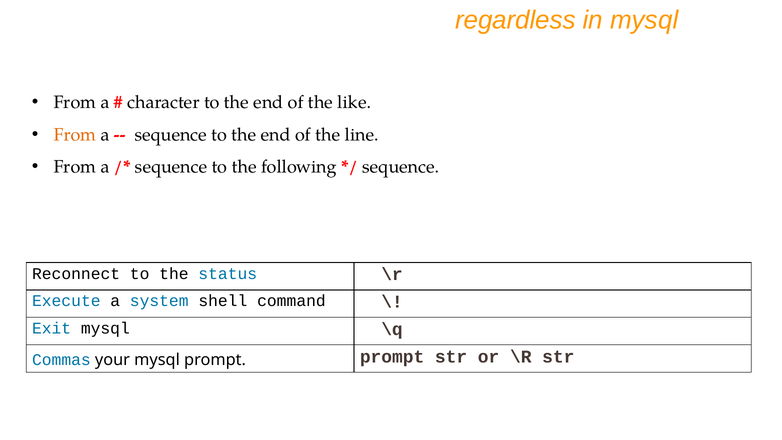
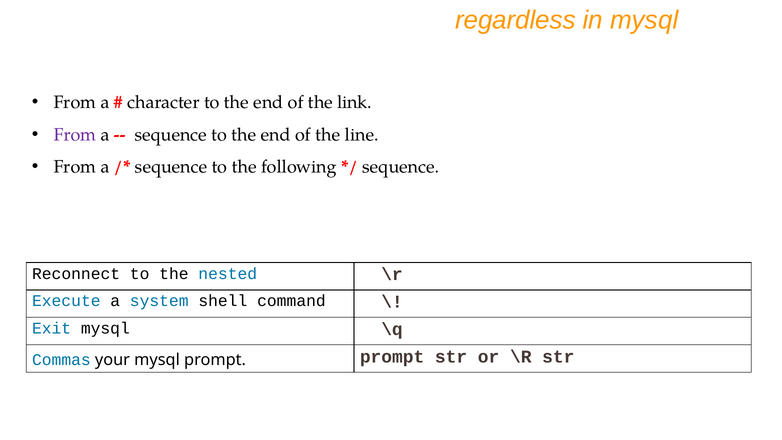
like: like -> link (354, 102)
From colour: orange -> purple (75, 135)
status: status -> nested (228, 274)
